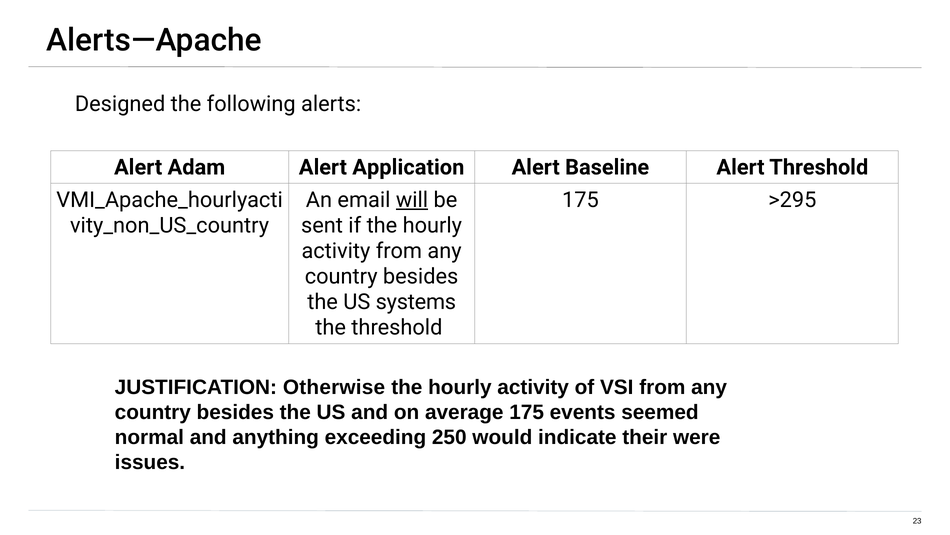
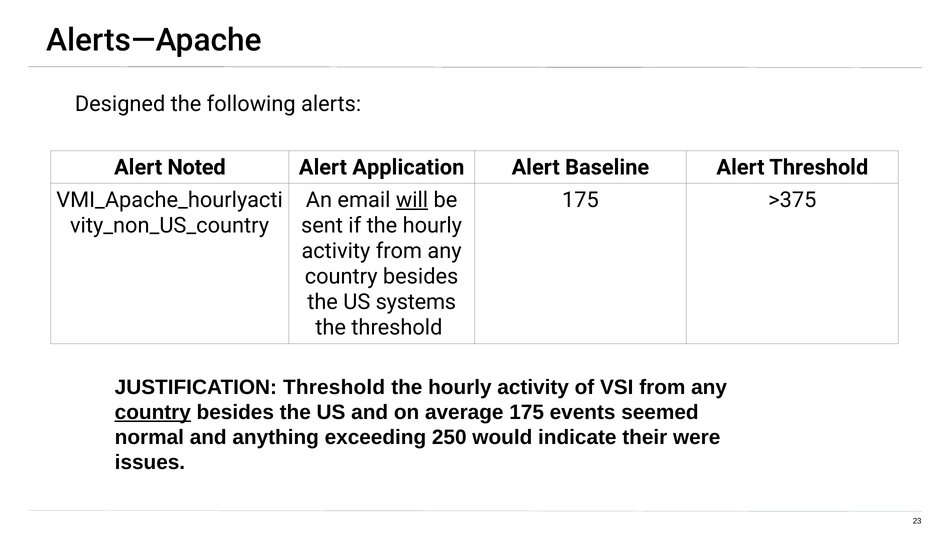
Adam: Adam -> Noted (197, 167)
>295: >295 -> >375 (792, 200)
JUSTIFICATION Otherwise: Otherwise -> Threshold (334, 387)
country underline: none -> present (153, 412)
